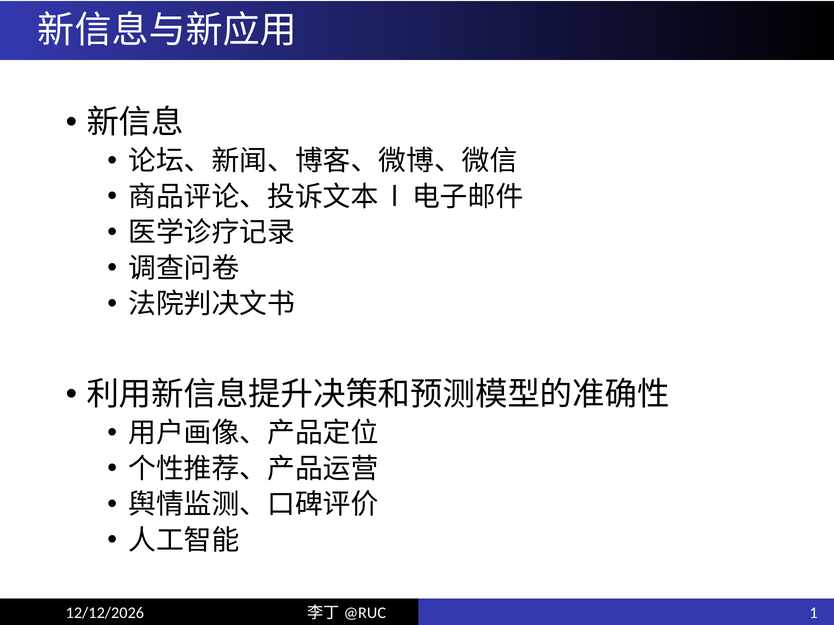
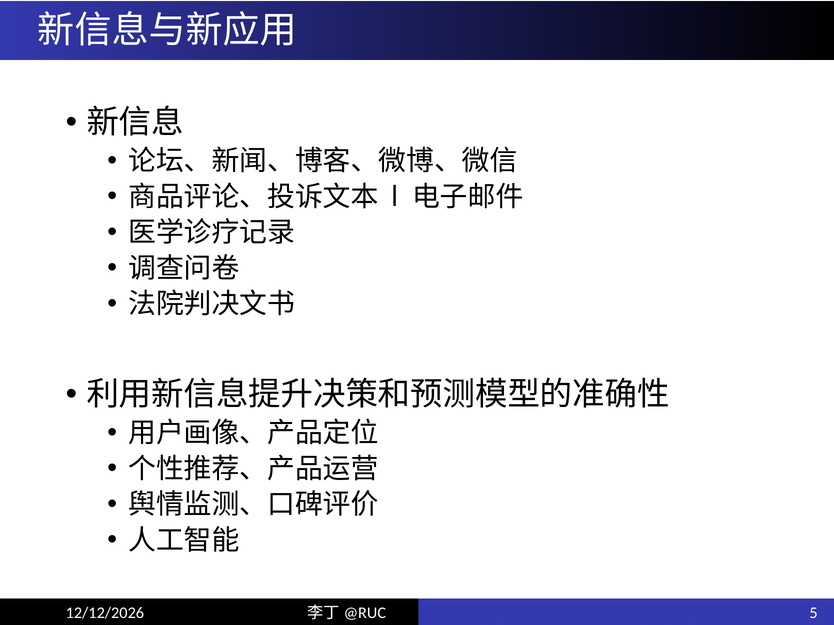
1: 1 -> 5 (814, 613)
